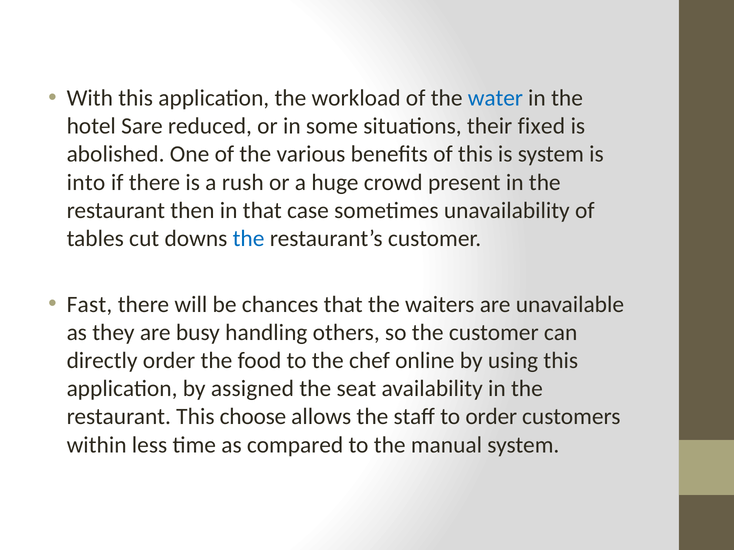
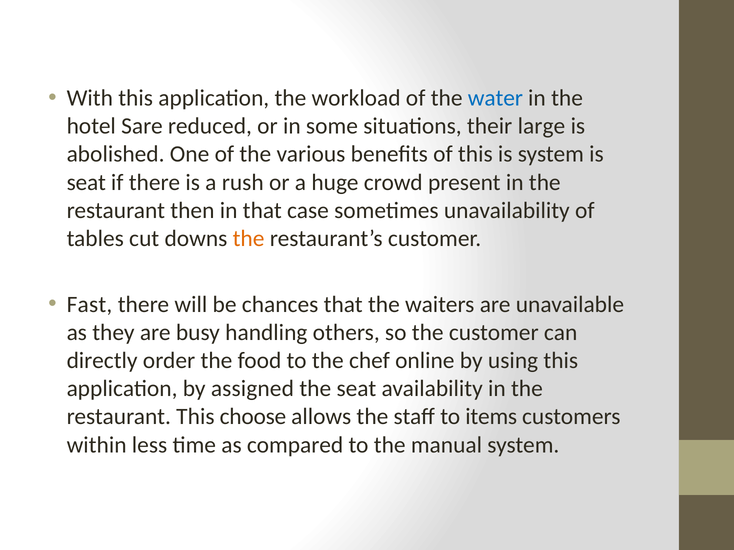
fixed: fixed -> large (541, 126)
into: into -> seat (86, 182)
the colour: blue -> orange (249, 239)
to order: order -> items (491, 417)
